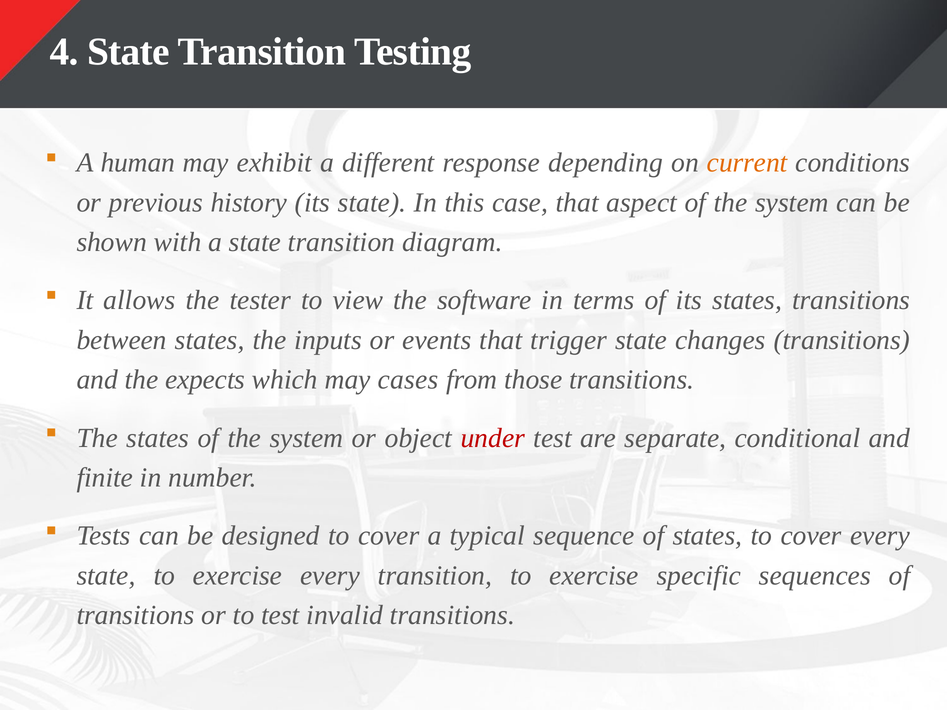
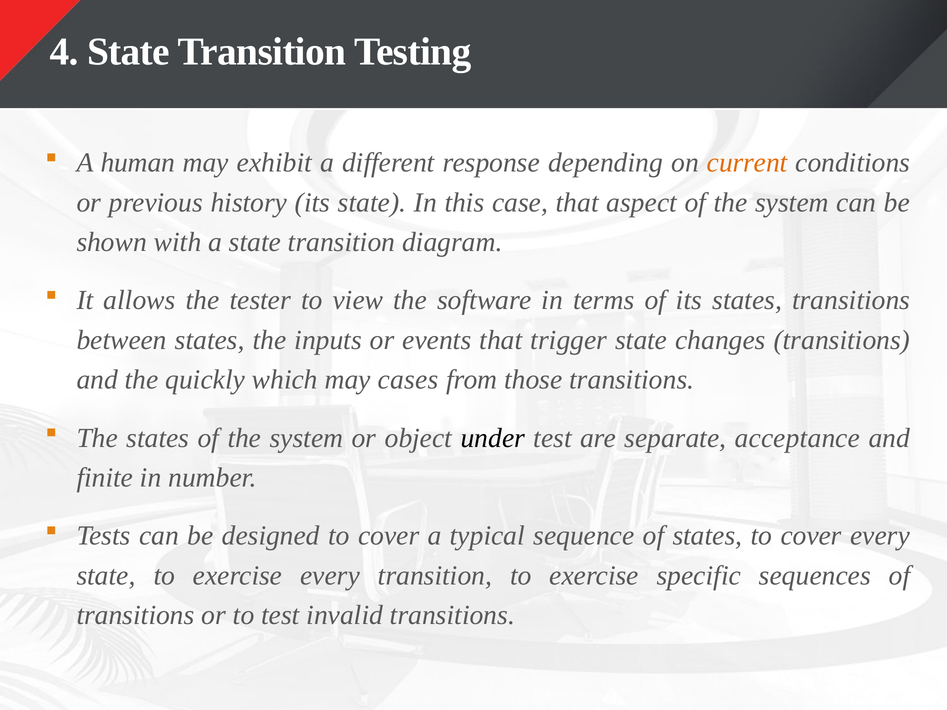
expects: expects -> quickly (205, 380)
under colour: red -> black (493, 438)
conditional: conditional -> acceptance (797, 438)
